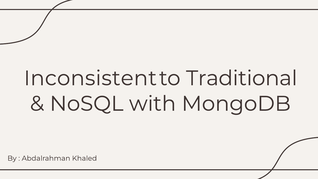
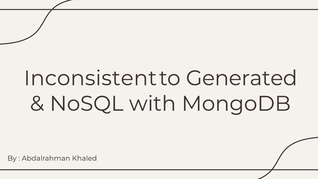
Traditional: Traditional -> Generated (242, 78)
